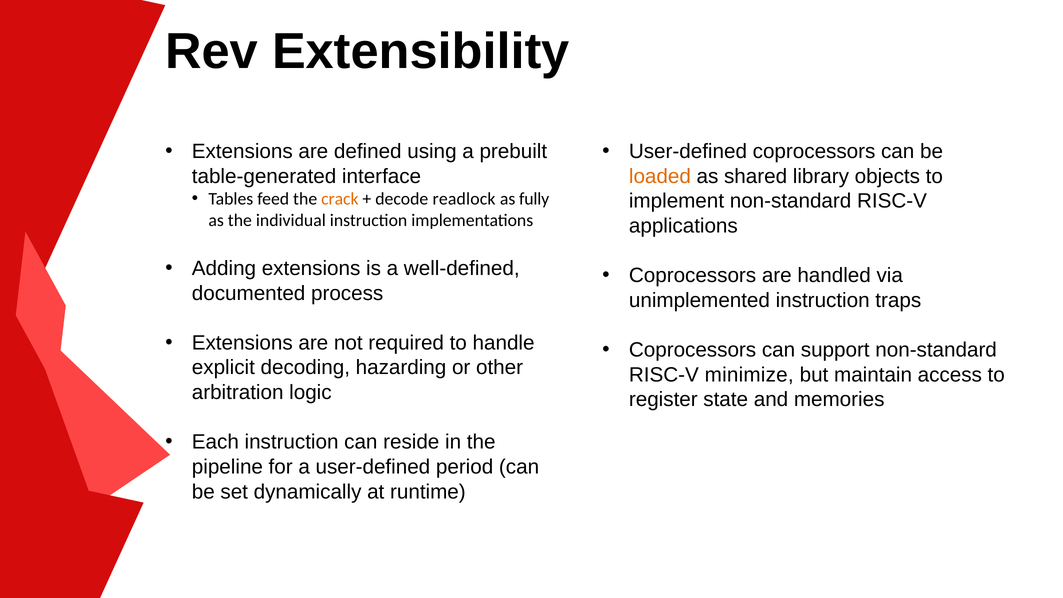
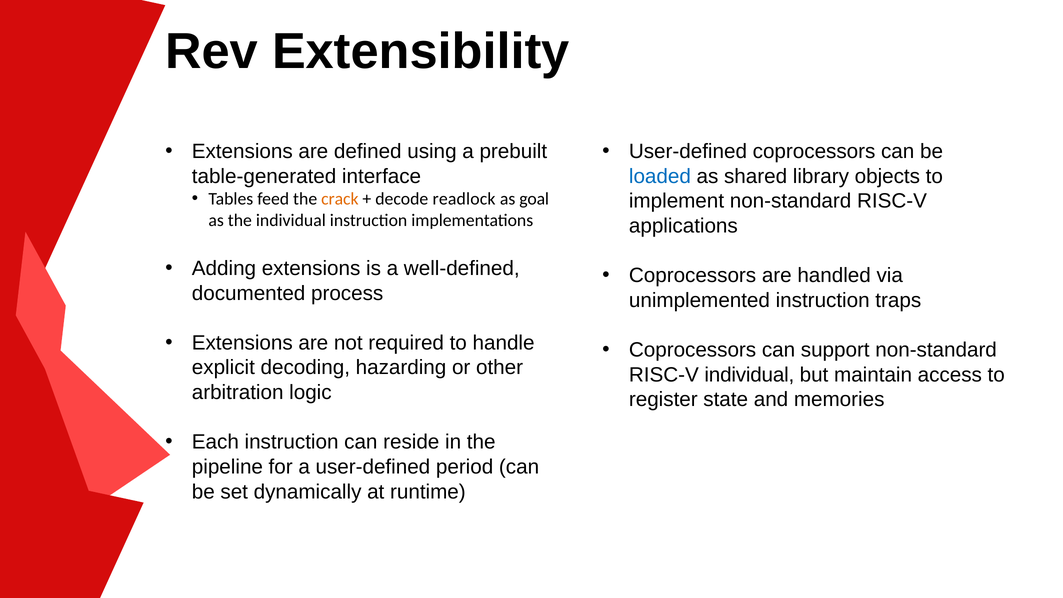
loaded colour: orange -> blue (660, 176)
fully: fully -> goal (534, 199)
RISC-V minimize: minimize -> individual (749, 375)
